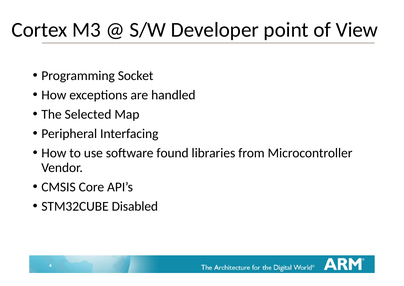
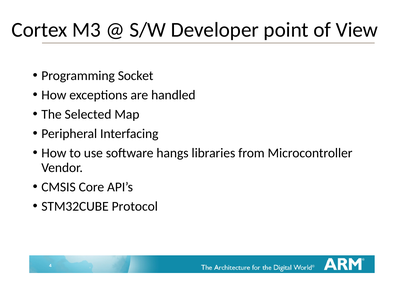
found: found -> hangs (173, 153)
Disabled: Disabled -> Protocol (135, 206)
